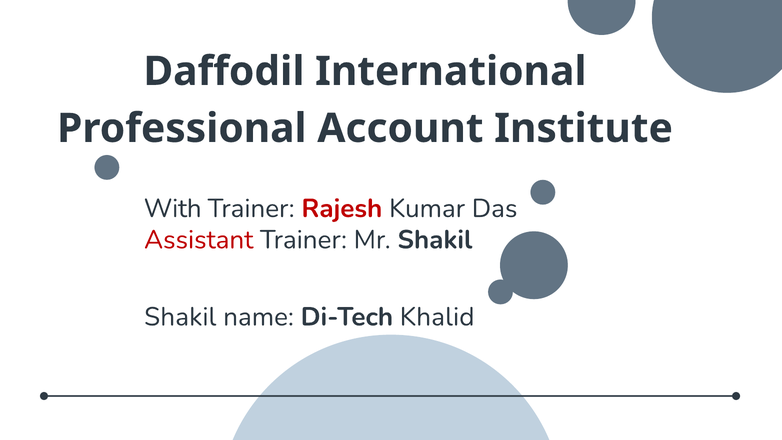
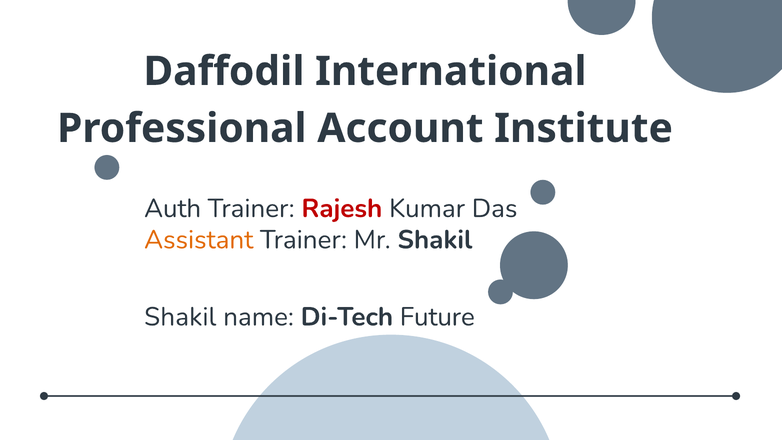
With: With -> Auth (173, 208)
Assistant colour: red -> orange (199, 240)
Khalid: Khalid -> Future (437, 317)
